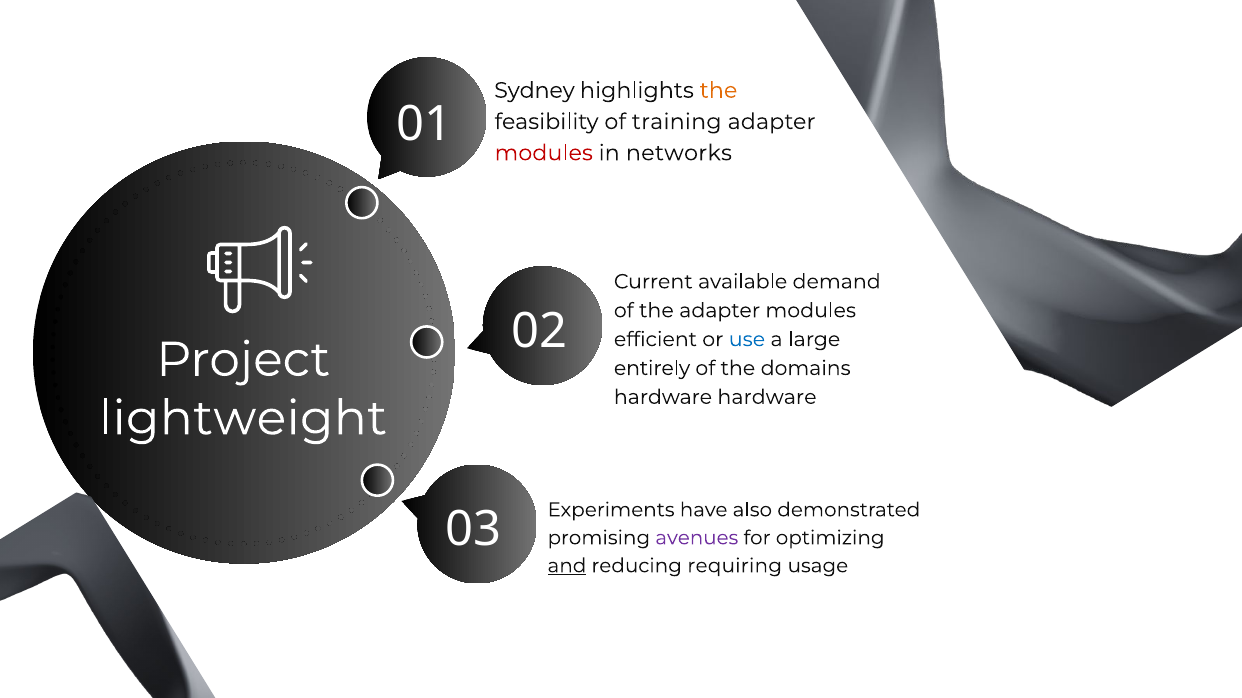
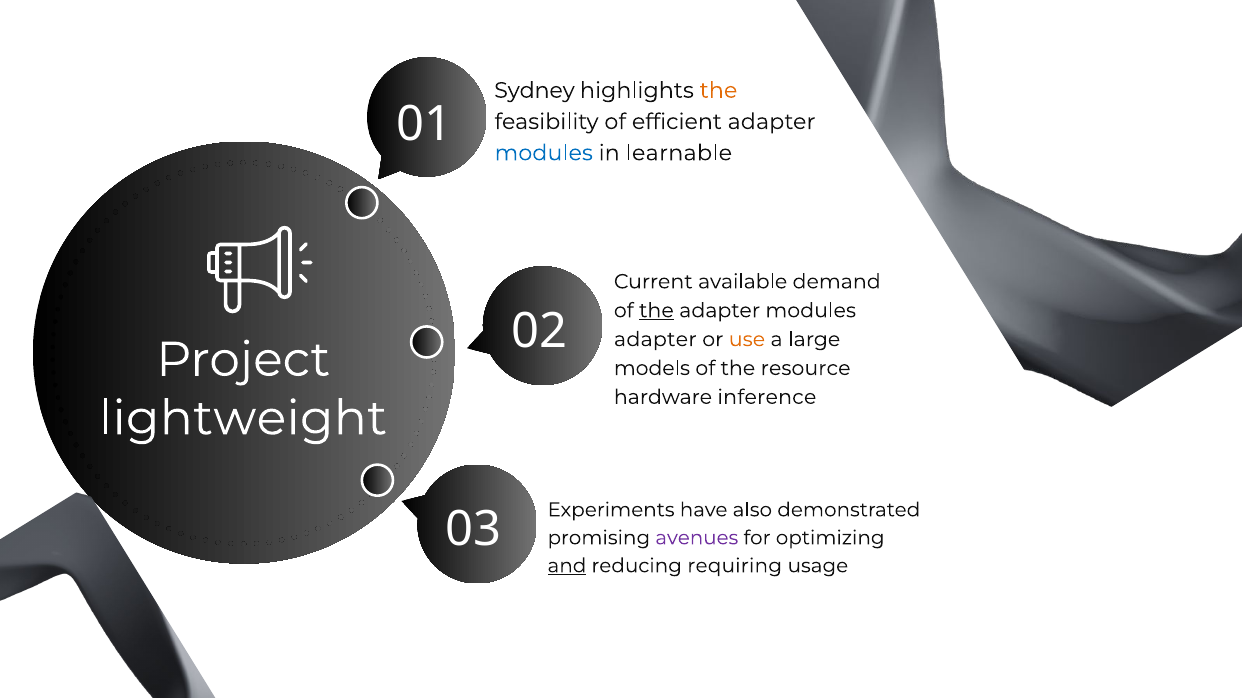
training: training -> efficient (677, 122)
modules colour: red -> blue (544, 153)
networks: networks -> learnable (679, 153)
the underline: none -> present (656, 311)
efficient: efficient -> adapter (655, 340)
use colour: blue -> orange (747, 340)
entirely: entirely -> models (652, 369)
domains: domains -> resource (806, 369)
hardware hardware: hardware -> inference (767, 397)
